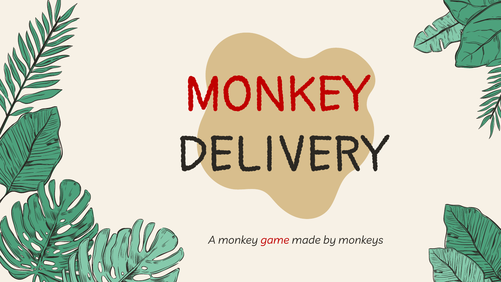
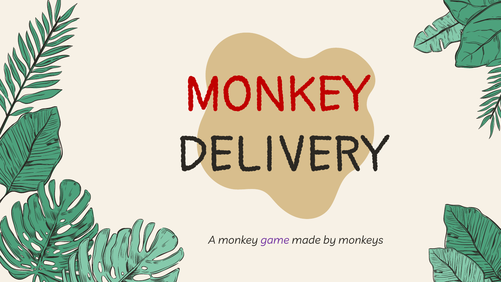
game colour: red -> purple (275, 240)
